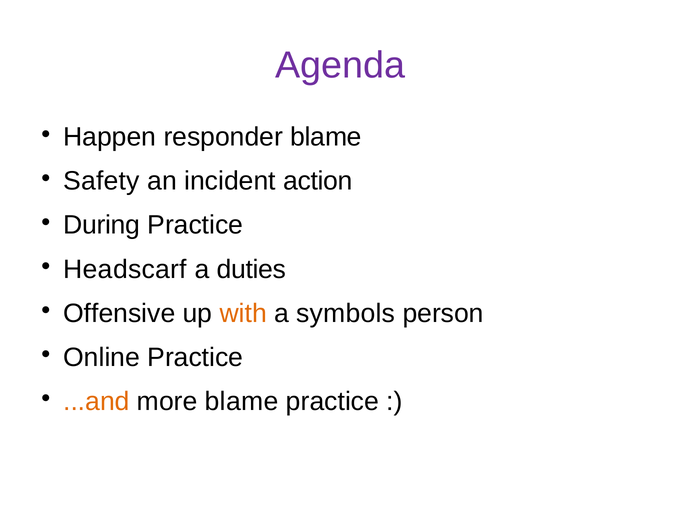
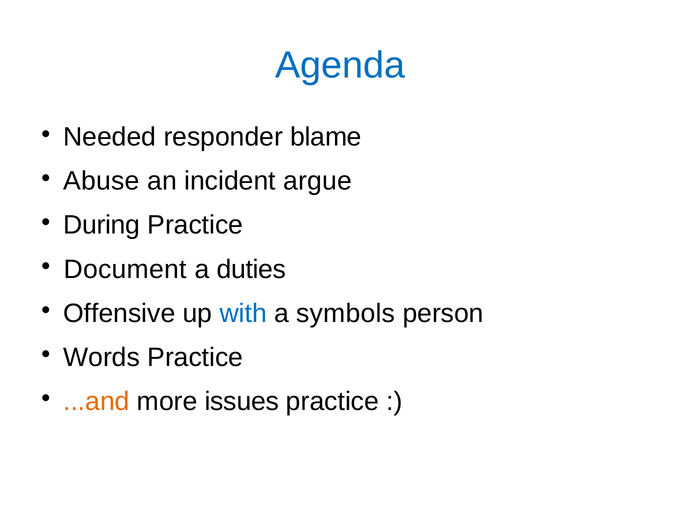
Agenda colour: purple -> blue (340, 66)
Happen: Happen -> Needed (110, 137)
Safety: Safety -> Abuse (101, 181)
action: action -> argue (318, 181)
Headscarf: Headscarf -> Document (125, 270)
with colour: orange -> blue (243, 314)
Online: Online -> Words (102, 358)
more blame: blame -> issues (242, 402)
